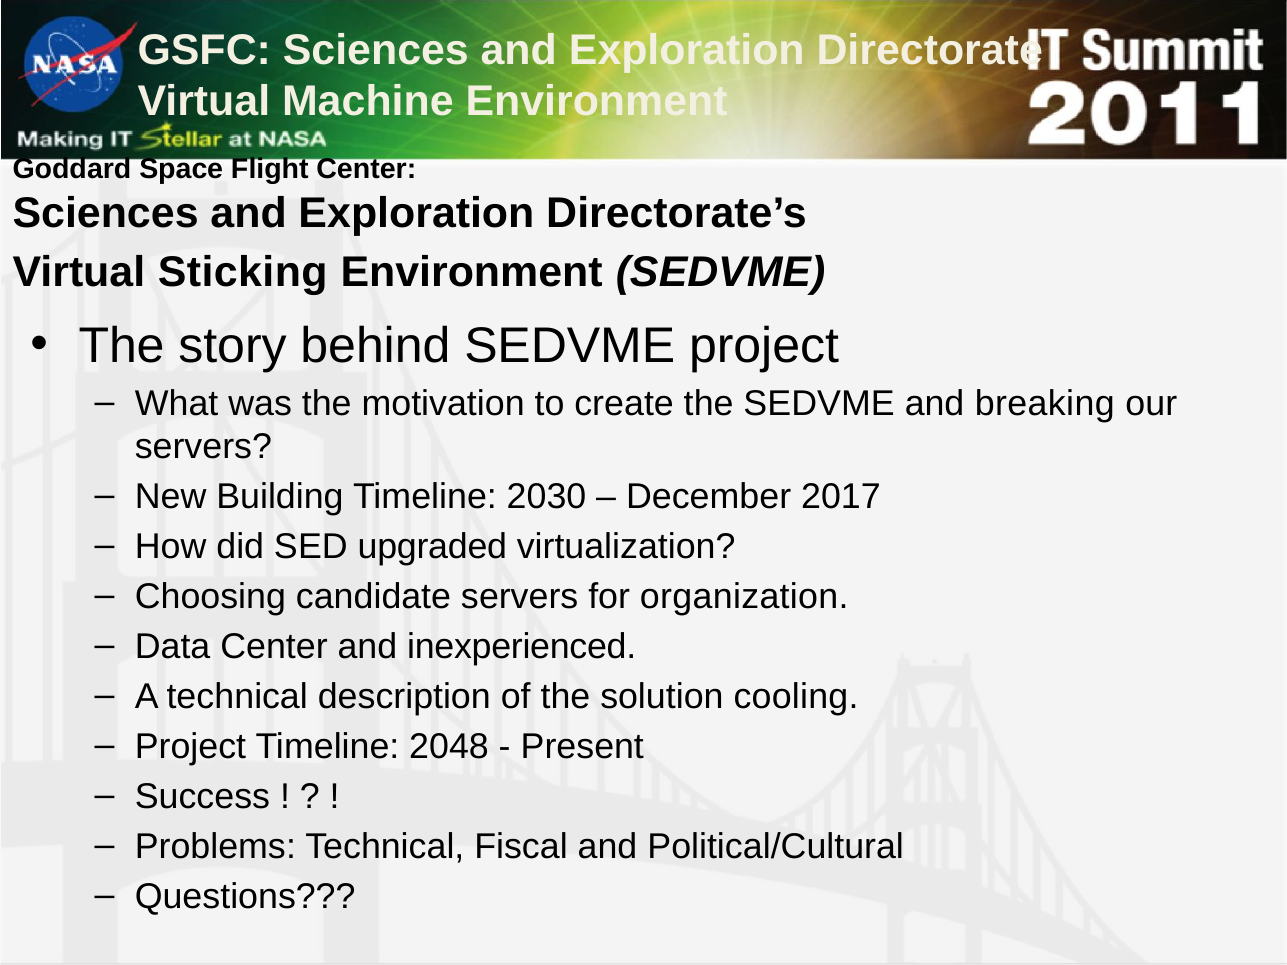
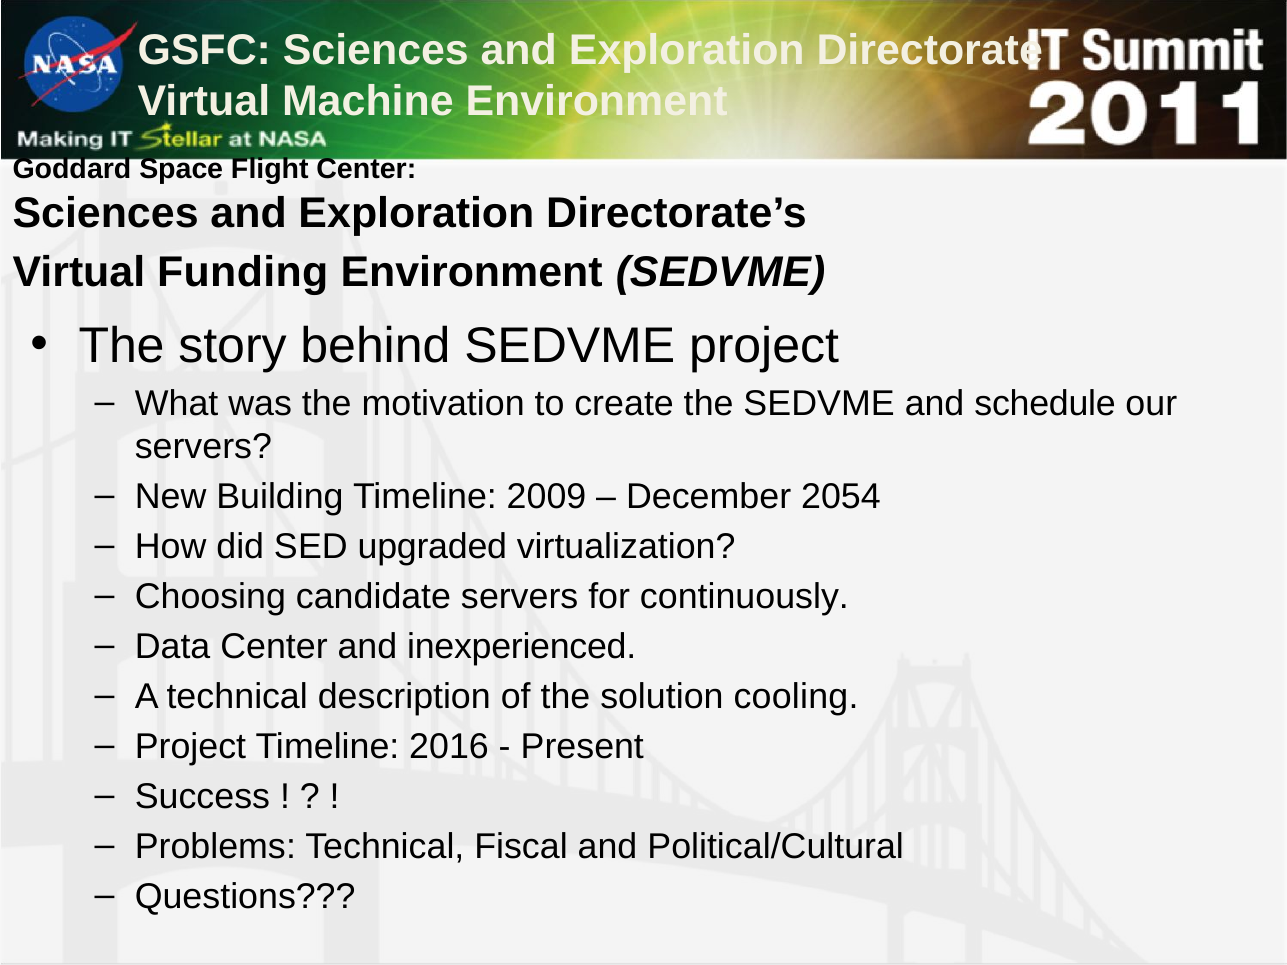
Sticking: Sticking -> Funding (243, 272)
breaking: breaking -> schedule (1045, 404)
2030: 2030 -> 2009 (547, 497)
2017: 2017 -> 2054 (841, 497)
organization: organization -> continuously (744, 597)
2048: 2048 -> 2016 (449, 747)
